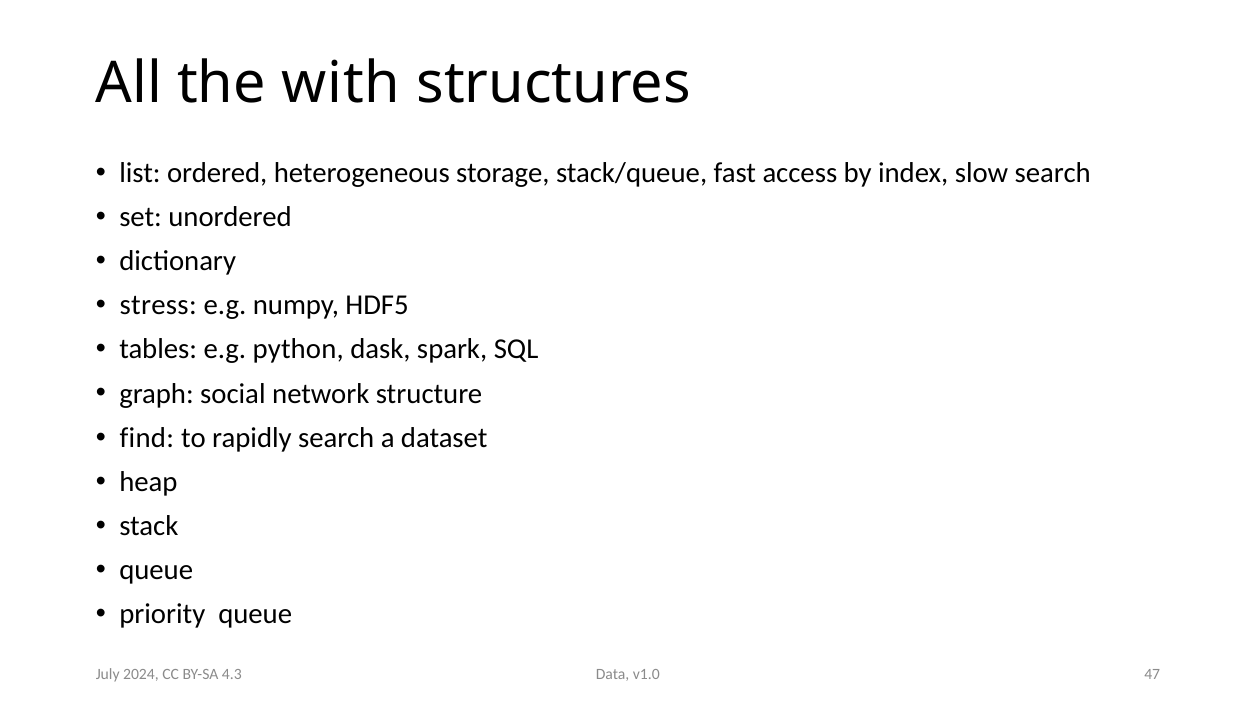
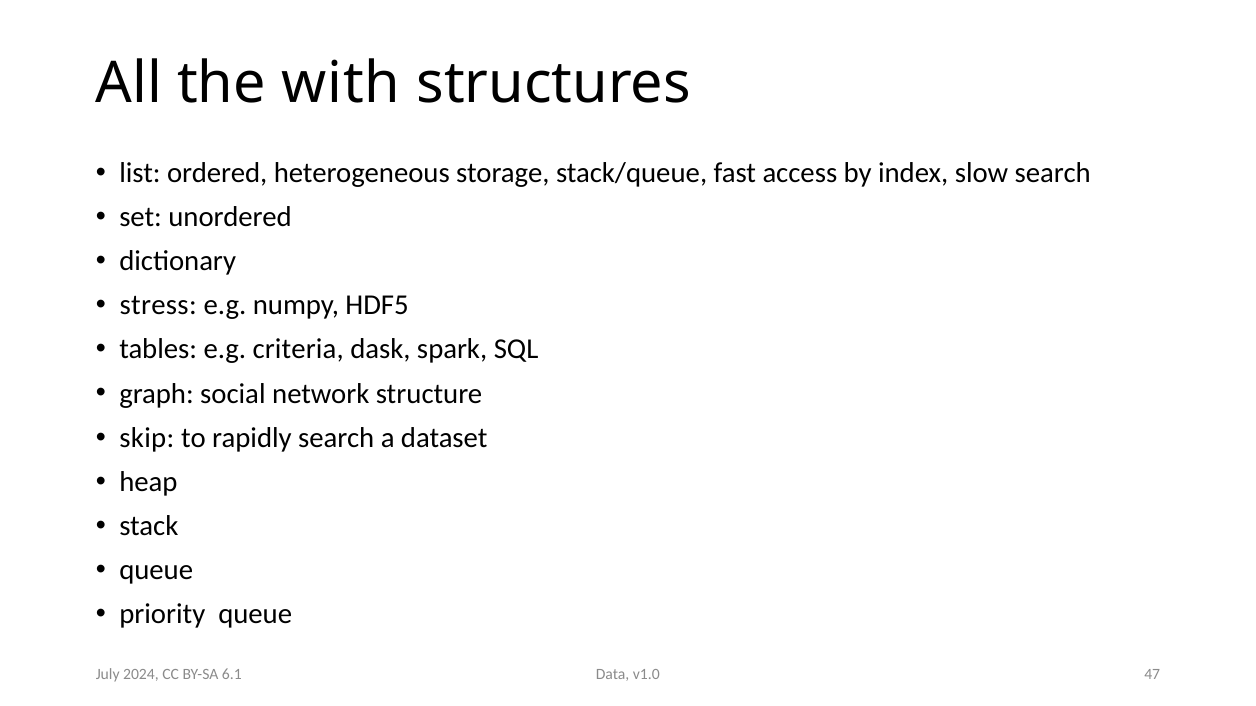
python: python -> criteria (298, 350)
find: find -> skip (147, 438)
4.3: 4.3 -> 6.1 (232, 675)
